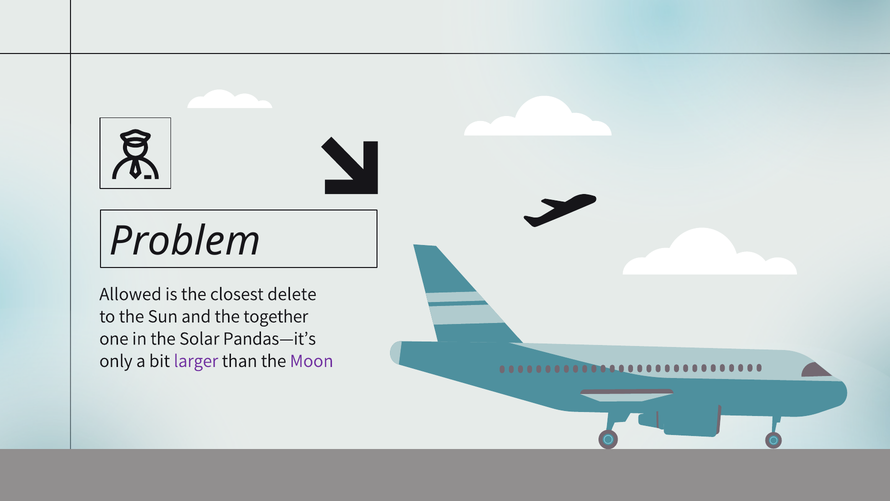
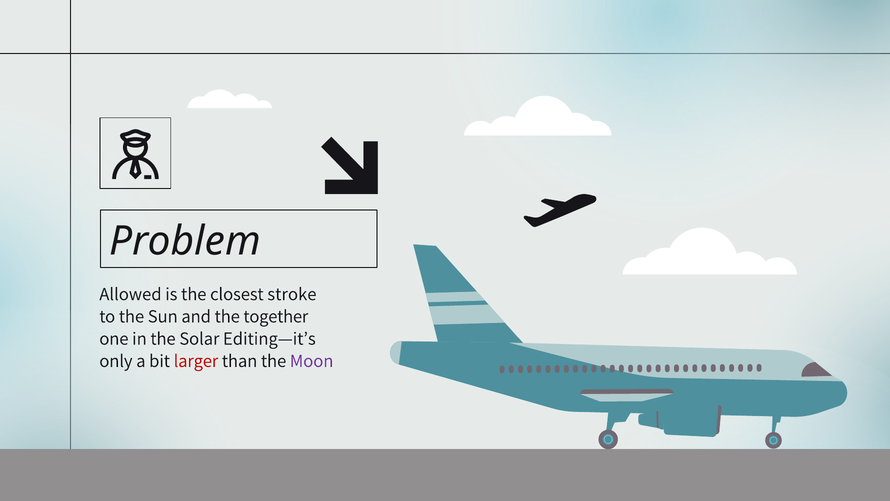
delete: delete -> stroke (292, 294)
Pandas—it’s: Pandas—it’s -> Editing—it’s (269, 338)
larger colour: purple -> red (196, 361)
